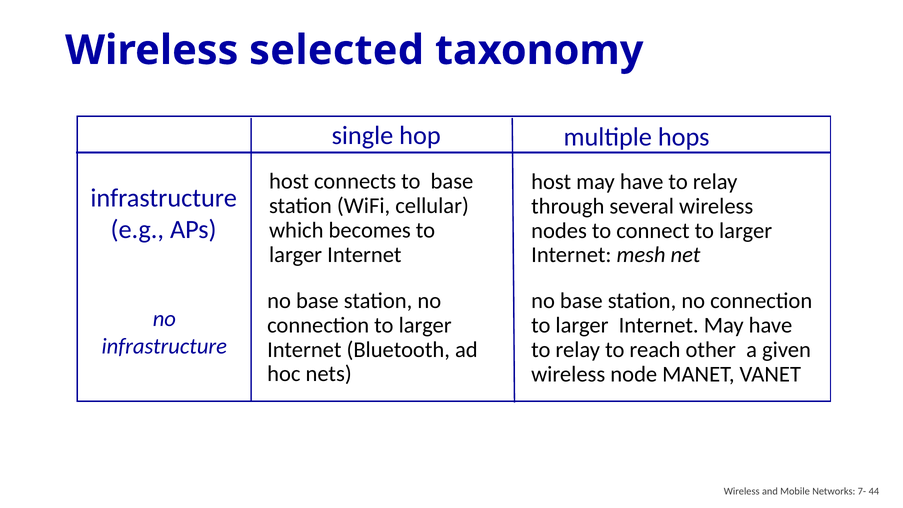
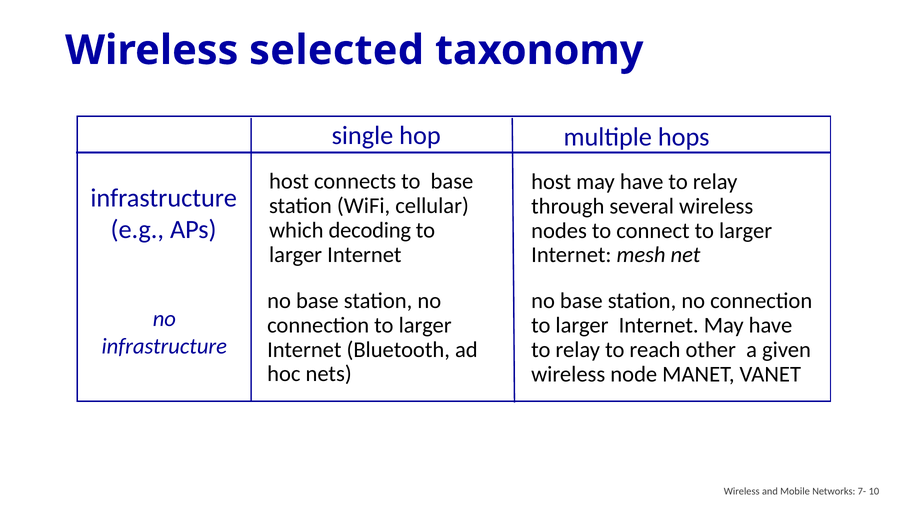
becomes: becomes -> decoding (370, 230)
44: 44 -> 10 (874, 491)
